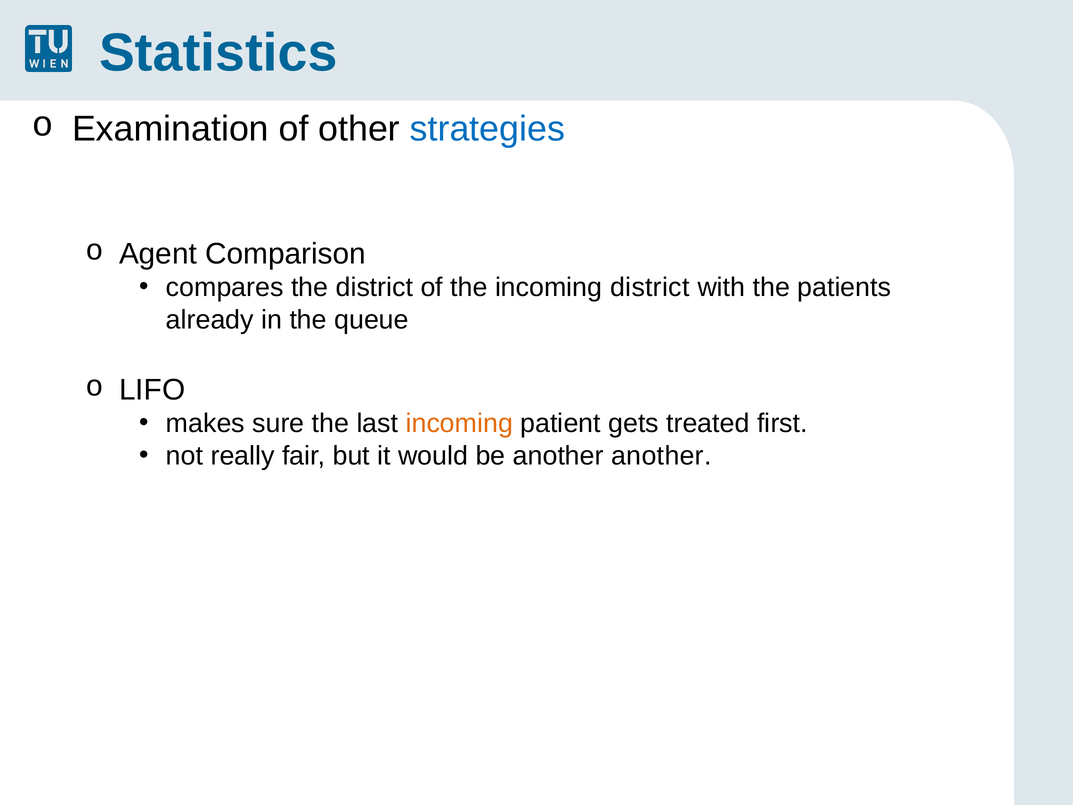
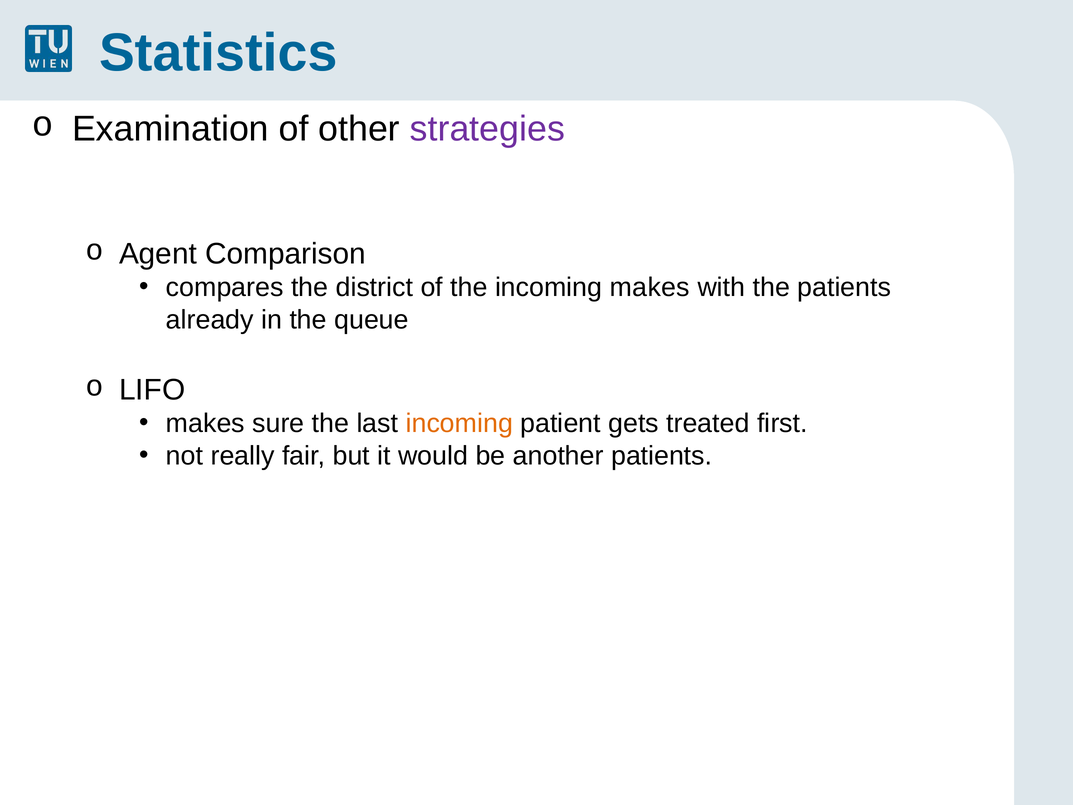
strategies colour: blue -> purple (487, 129)
incoming district: district -> makes (650, 287)
another another: another -> patients (662, 456)
